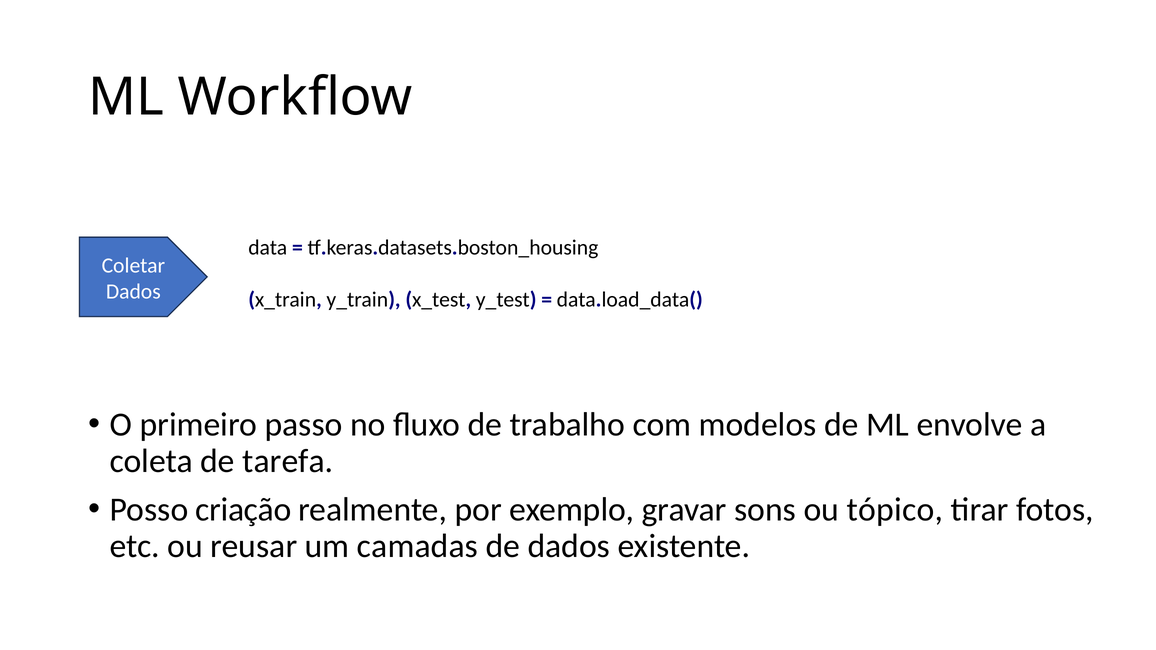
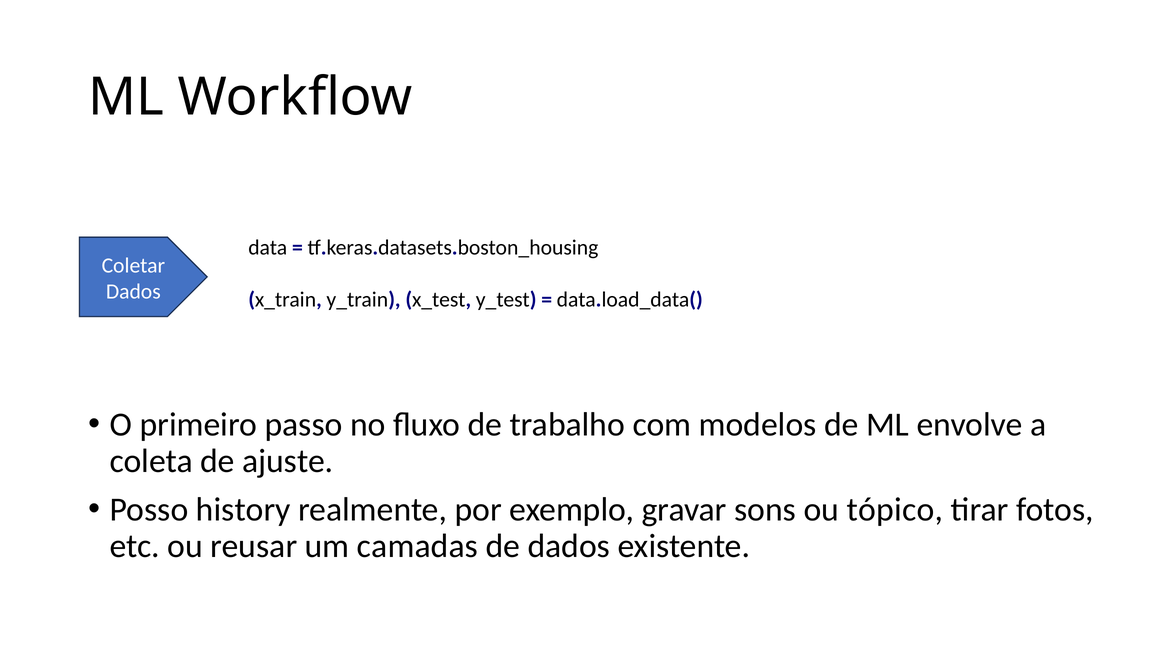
tarefa: tarefa -> ajuste (288, 461)
criação: criação -> history (243, 510)
